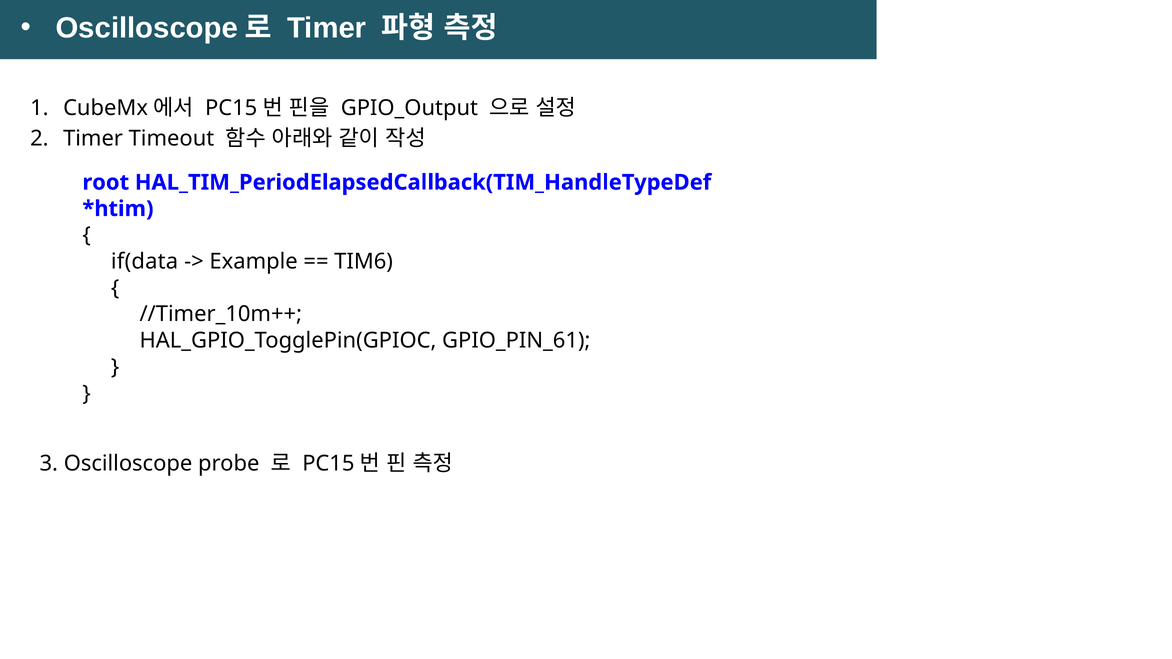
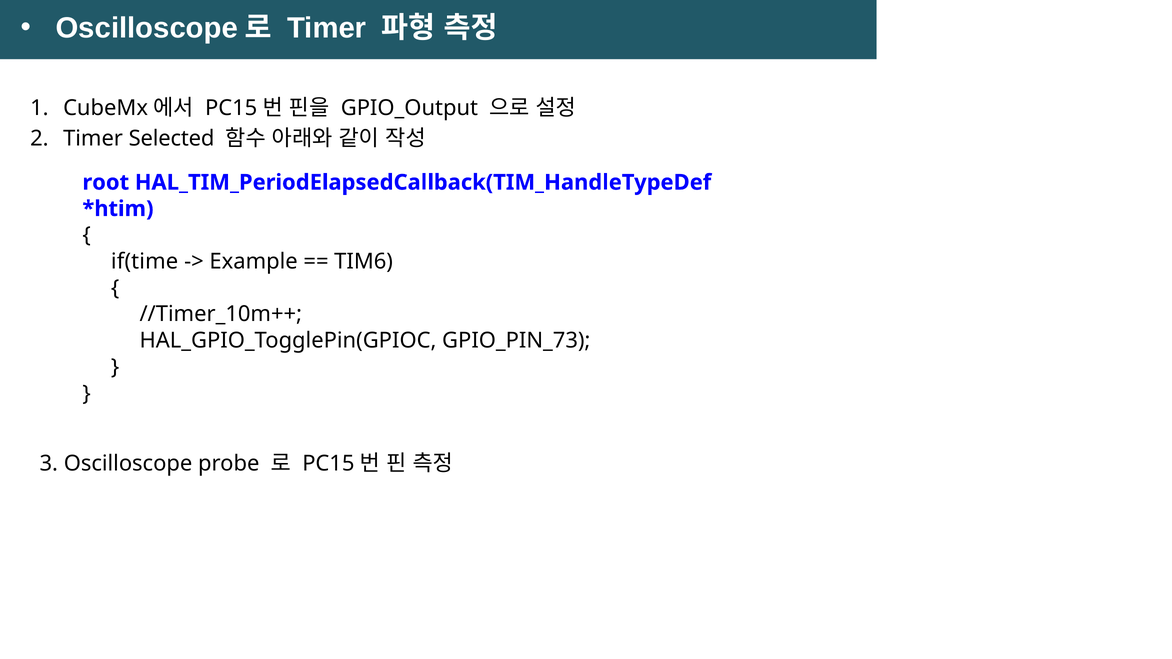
Timeout: Timeout -> Selected (172, 139)
if(data: if(data -> if(time (145, 262)
GPIO_PIN_61: GPIO_PIN_61 -> GPIO_PIN_73 (516, 341)
